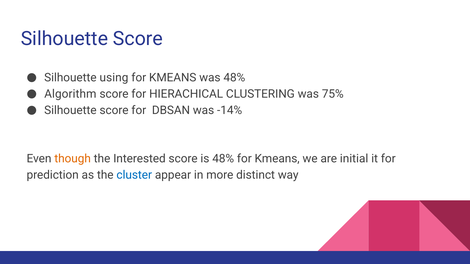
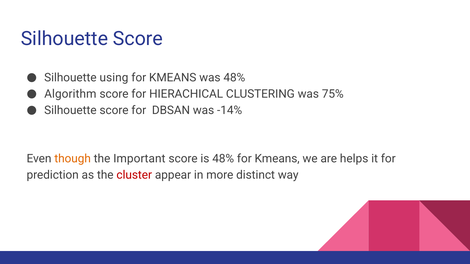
Interested: Interested -> Important (139, 159)
initial: initial -> helps (354, 159)
cluster colour: blue -> red (134, 175)
